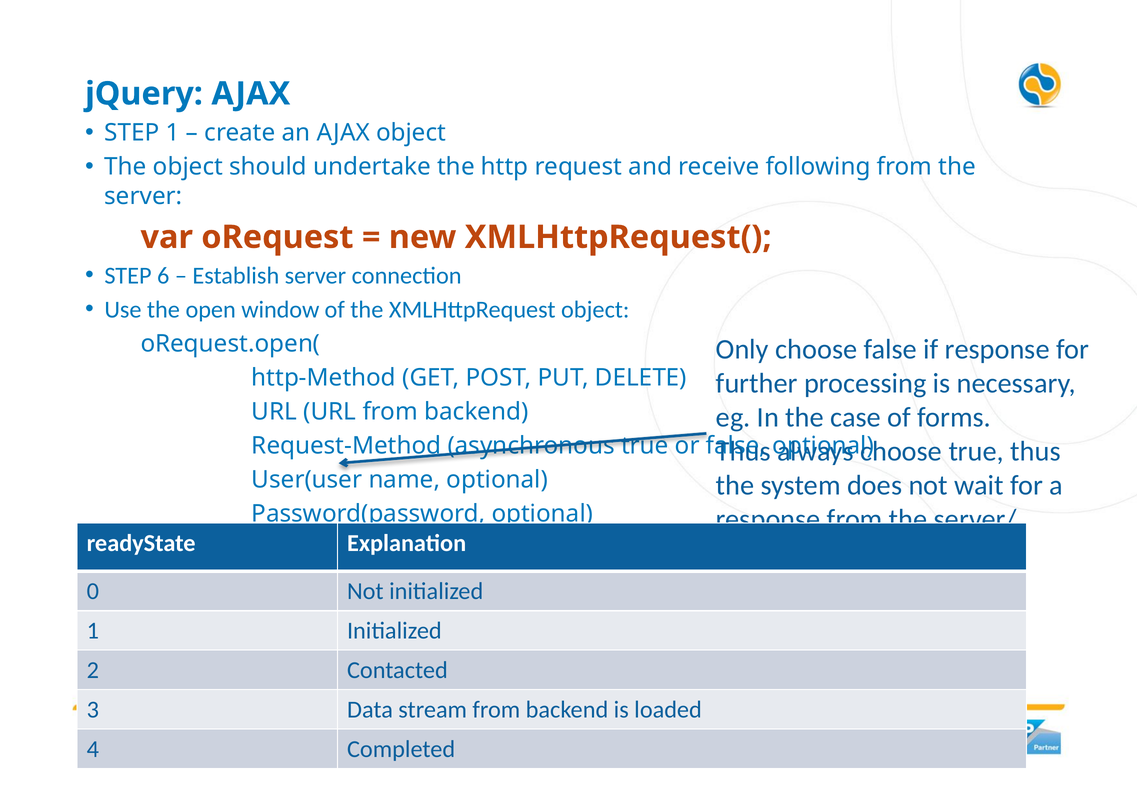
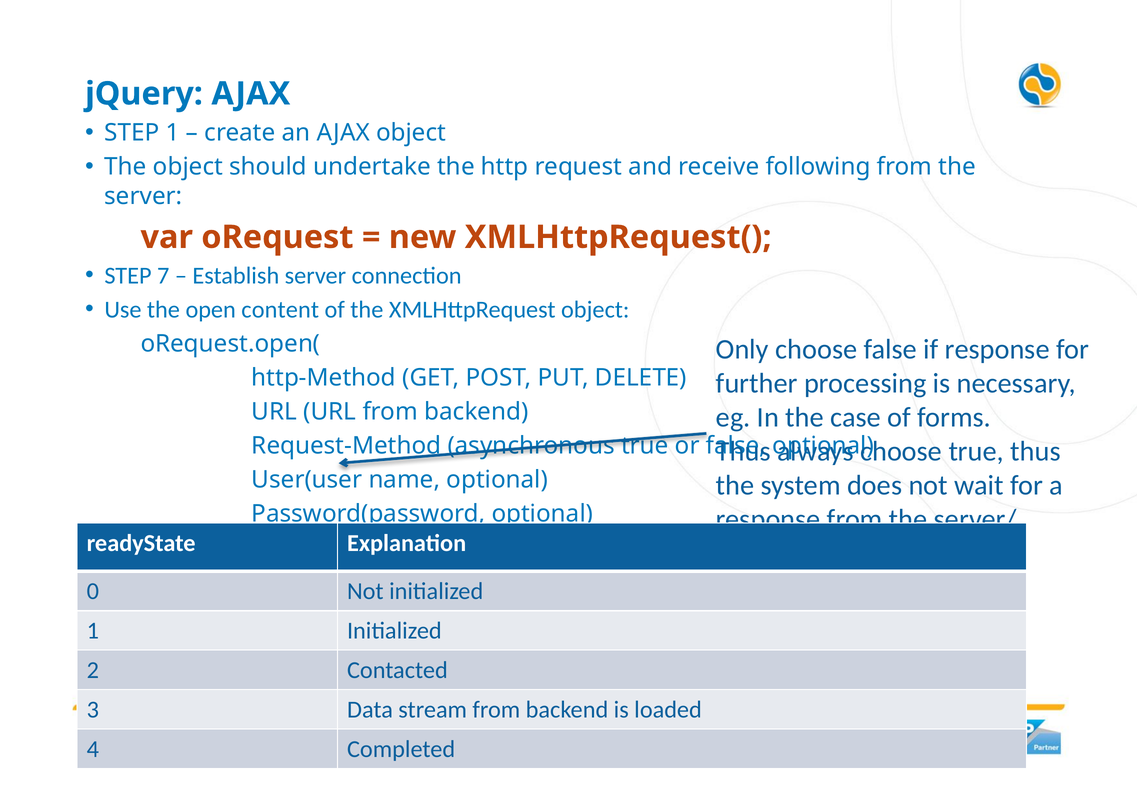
6: 6 -> 7 (163, 276)
window: window -> content (280, 310)
